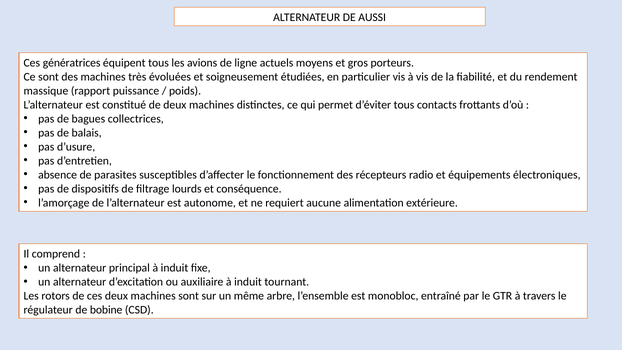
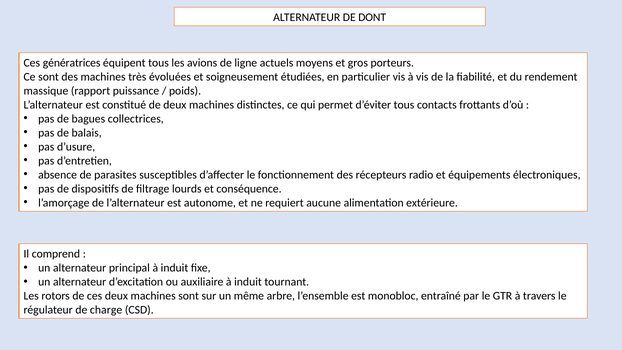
AUSSI: AUSSI -> DONT (372, 17)
bobine: bobine -> charge (106, 310)
